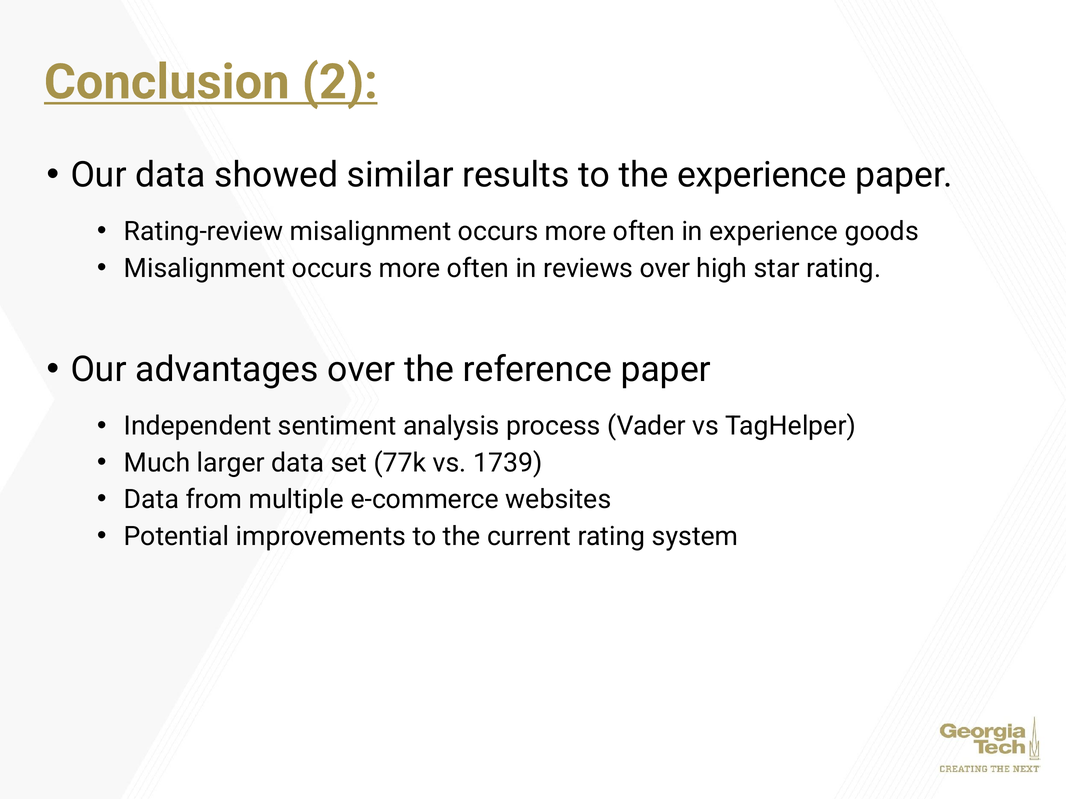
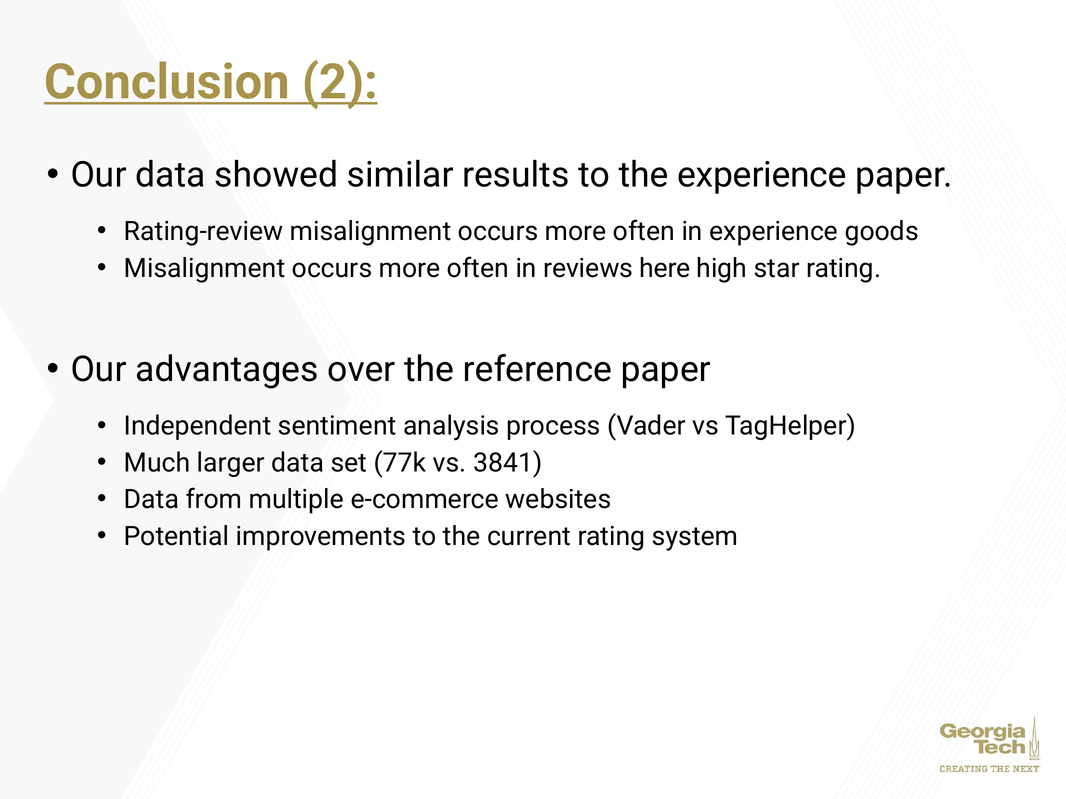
reviews over: over -> here (665, 268)
1739: 1739 -> 3841 (508, 463)
